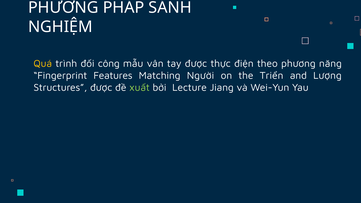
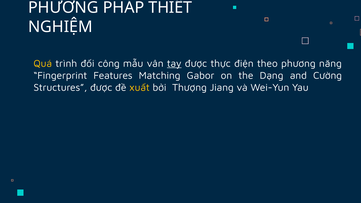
SÁNH: SÁNH -> THIẾT (170, 8)
tay underline: none -> present (174, 63)
Người: Người -> Gabor (201, 76)
Triển: Triển -> Dạng (272, 76)
Lượng: Lượng -> Cường (328, 76)
xuất colour: light green -> yellow (139, 88)
Lecture: Lecture -> Thượng (190, 88)
